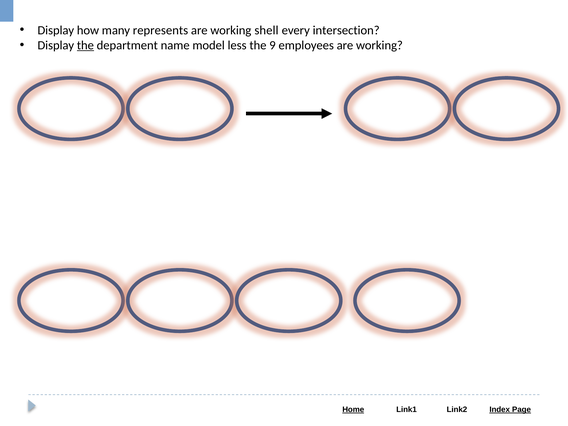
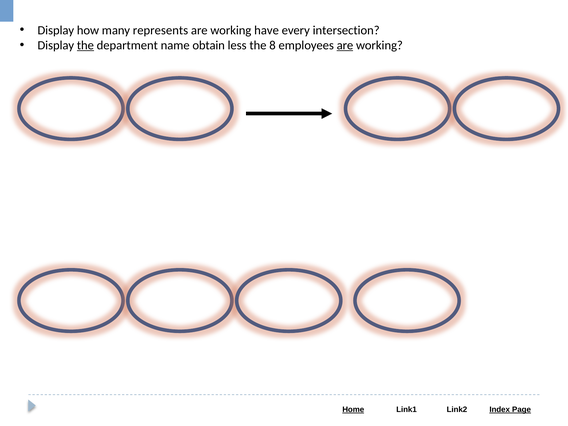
shell: shell -> have (267, 30)
model: model -> obtain (209, 45)
9: 9 -> 8 (272, 45)
are underline: none -> present (345, 45)
